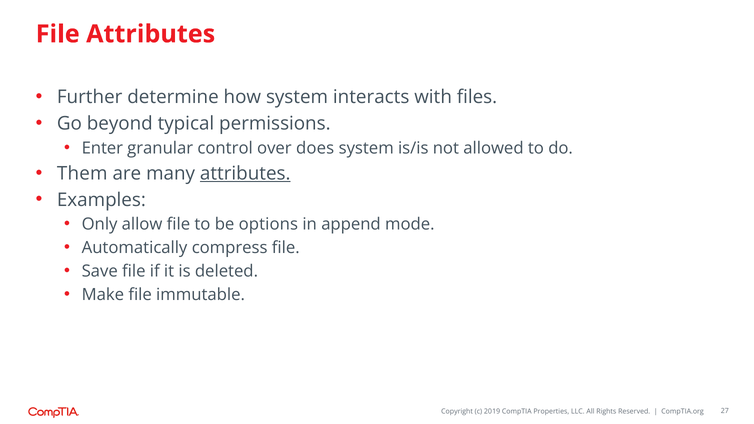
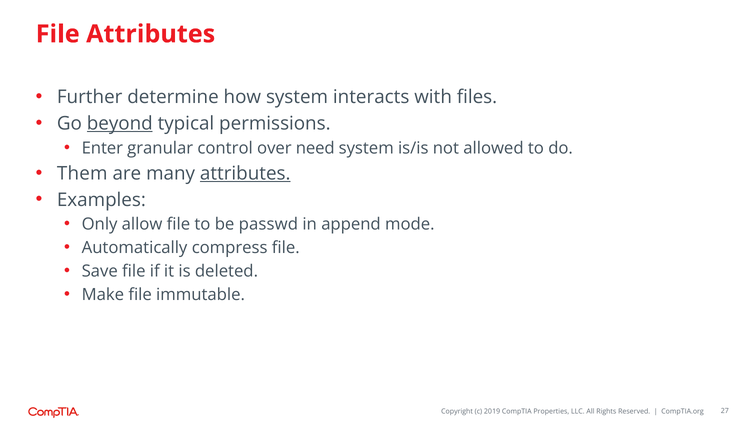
beyond underline: none -> present (120, 124)
does: does -> need (315, 148)
options: options -> passwd (268, 224)
